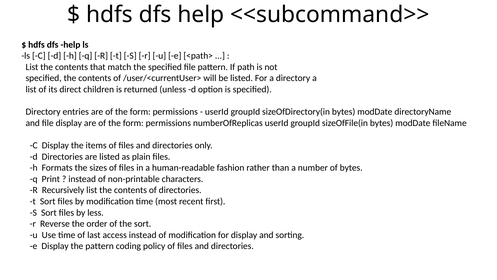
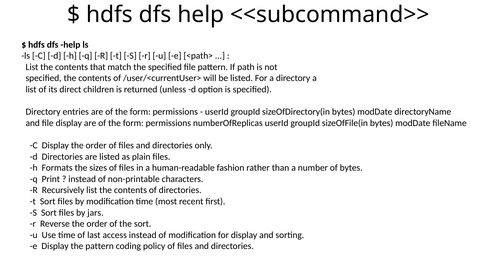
Display the items: items -> order (96, 145)
less: less -> jars (95, 212)
